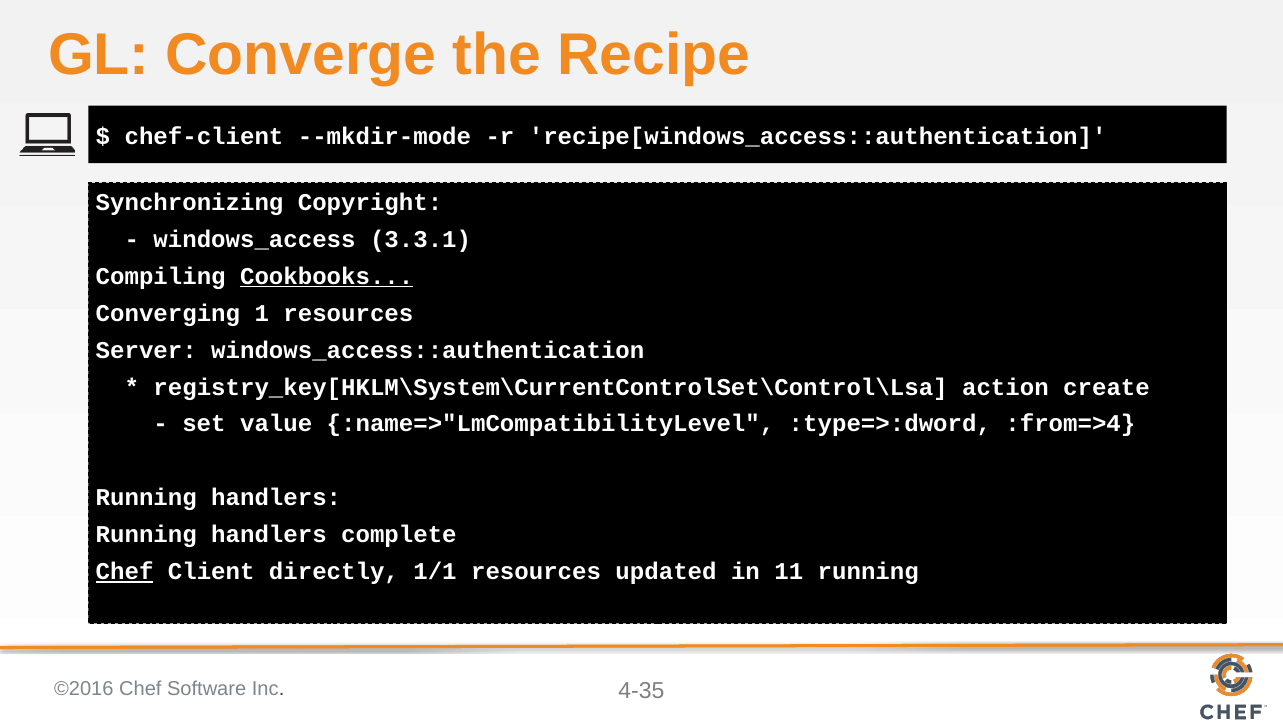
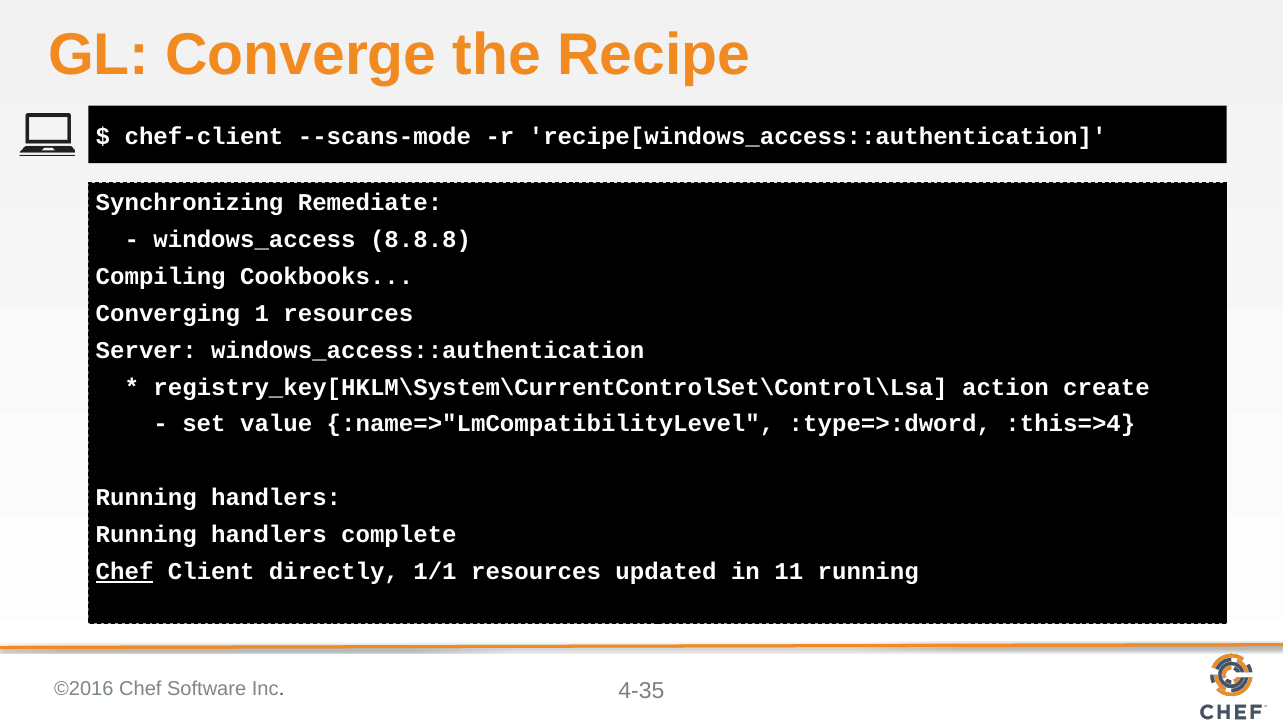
--mkdir-mode: --mkdir-mode -> --scans-mode (384, 136)
Copyright: Copyright -> Remediate (370, 203)
3.3.1: 3.3.1 -> 8.8.8 (421, 239)
Cookbooks underline: present -> none (327, 276)
:from=>4: :from=>4 -> :this=>4 (1070, 424)
